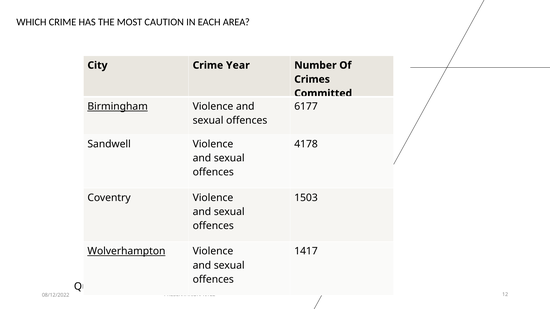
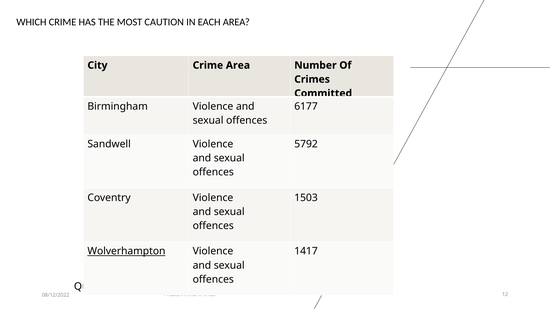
Crime Year: Year -> Area (238, 65)
Birmingham underline: present -> none (118, 107)
4178: 4178 -> 5792 (306, 144)
